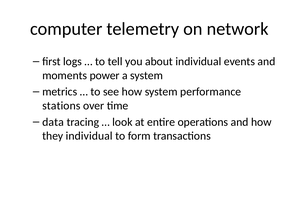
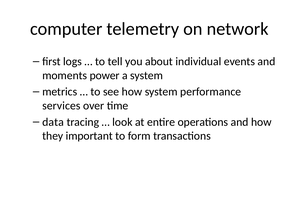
stations: stations -> services (61, 106)
they individual: individual -> important (89, 136)
